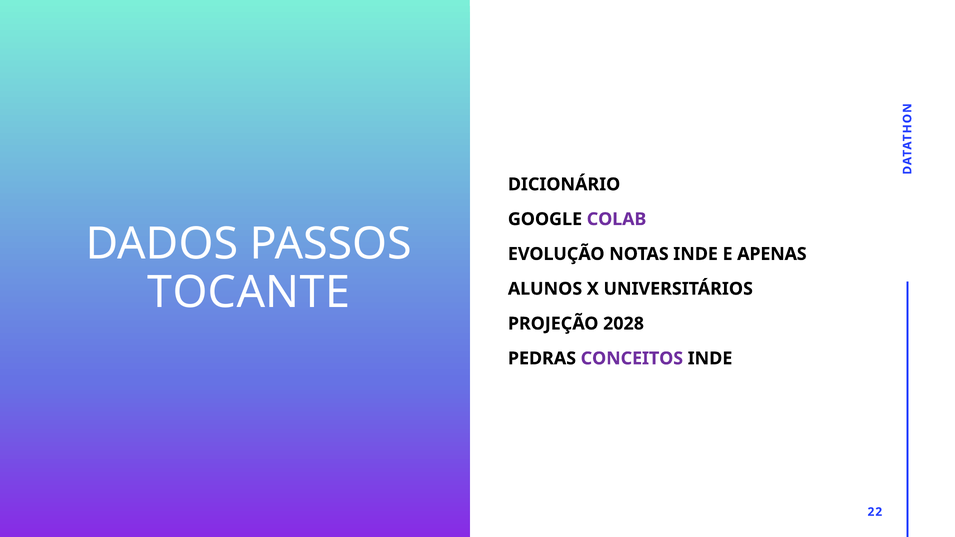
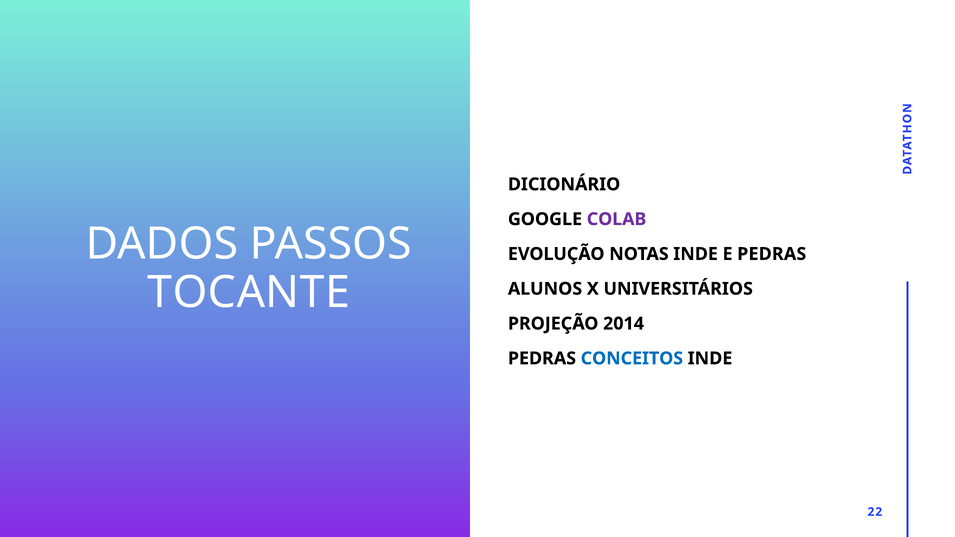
E APENAS: APENAS -> PEDRAS (772, 254)
2028: 2028 -> 2014 (624, 324)
CONCEITOS colour: purple -> blue (632, 359)
